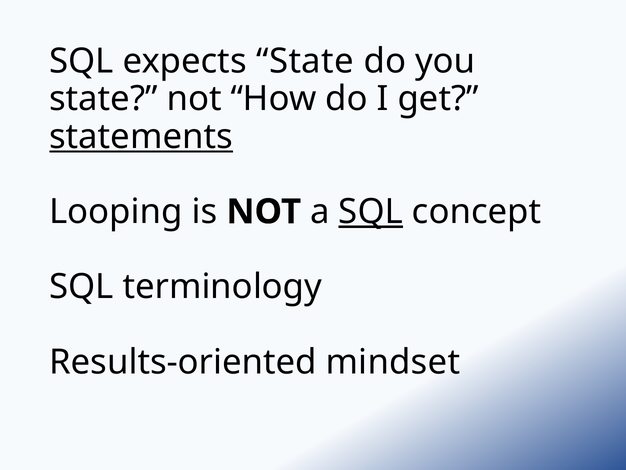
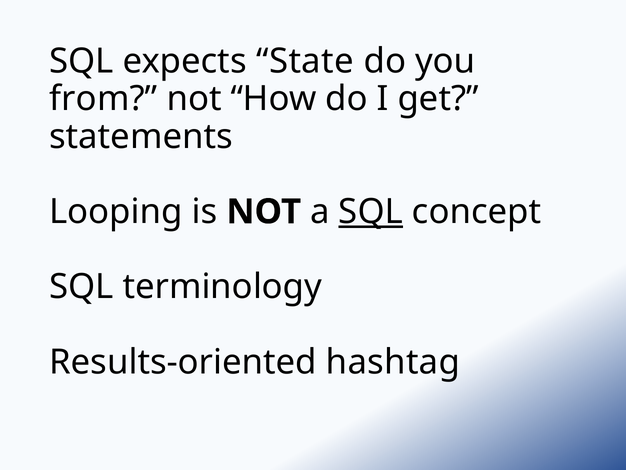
state: state -> from (103, 99)
statements underline: present -> none (141, 136)
mindset: mindset -> hashtag (393, 362)
